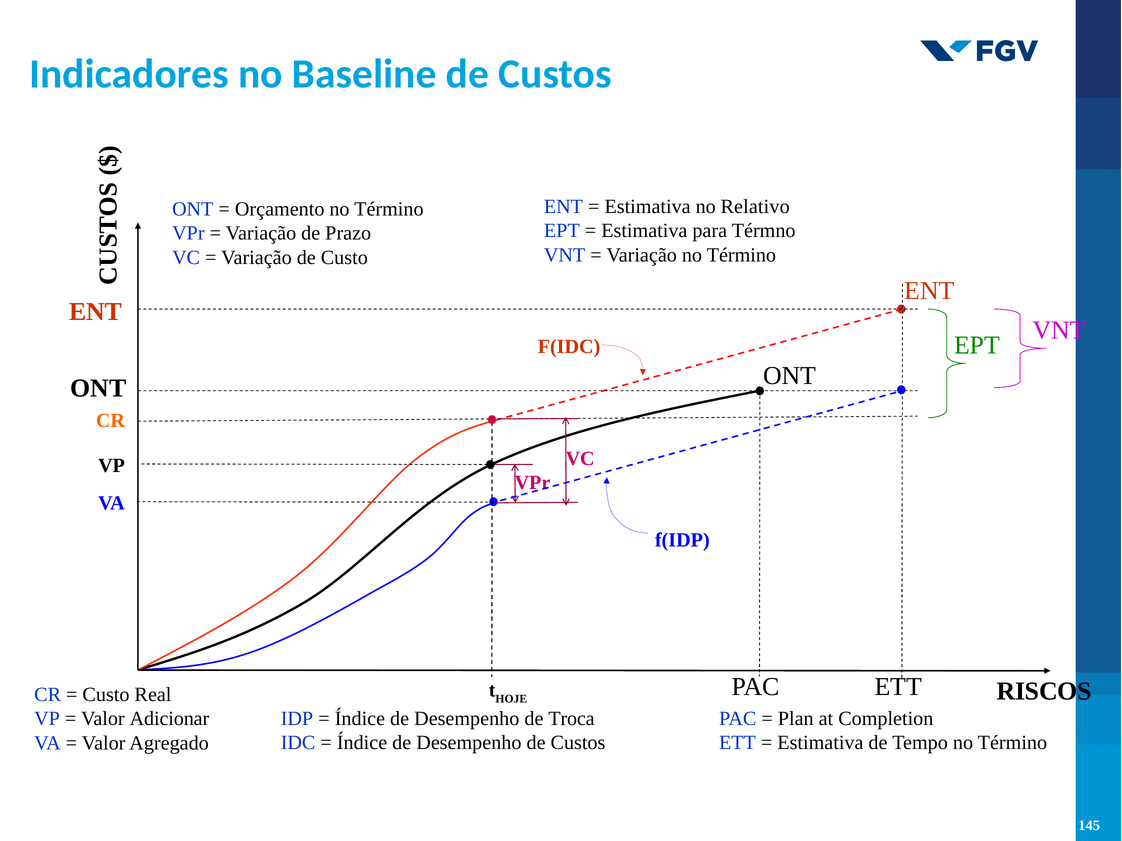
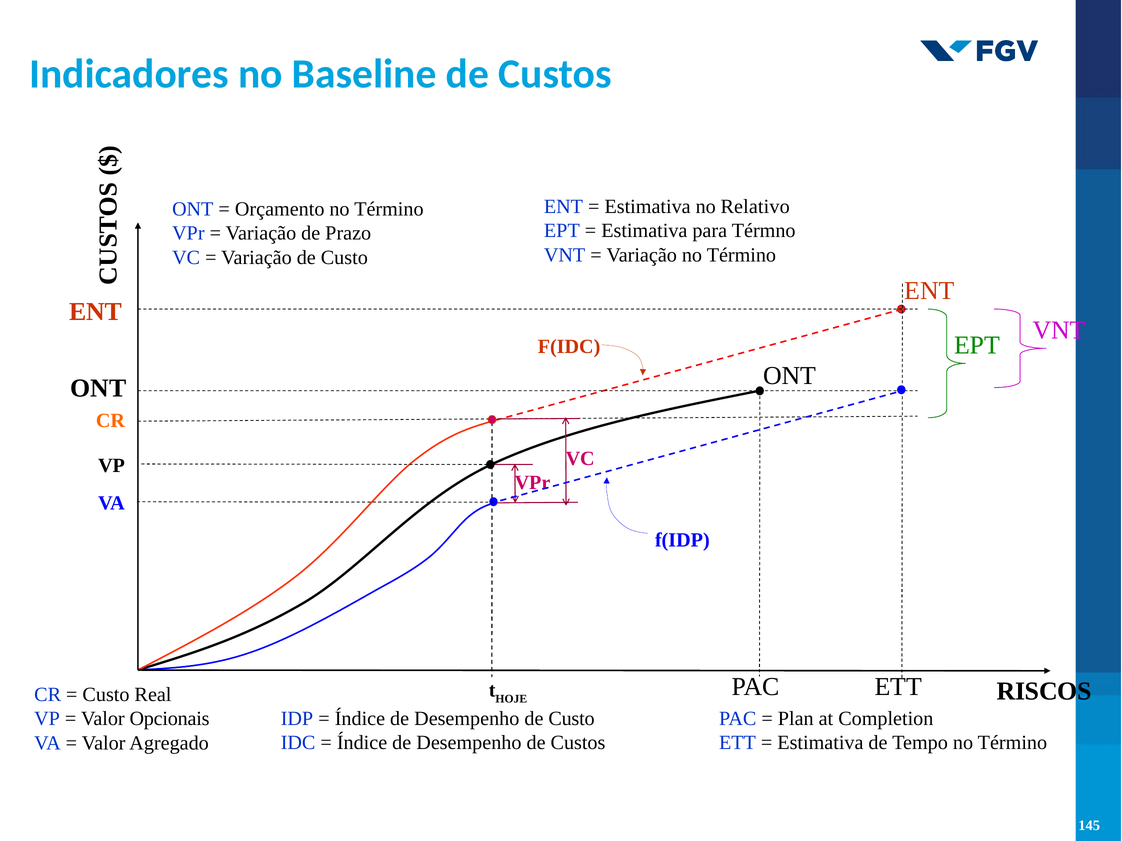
Desempenho de Troca: Troca -> Custo (571, 719)
Adicionar: Adicionar -> Opcionais (170, 719)
